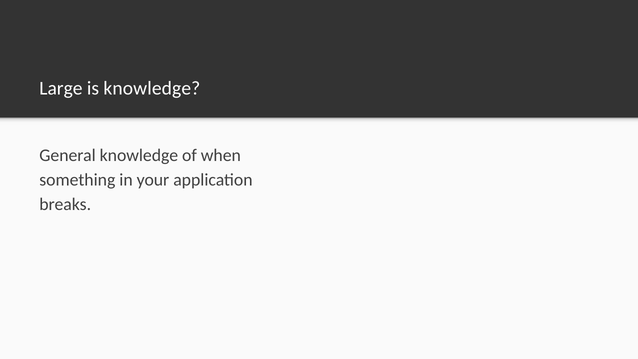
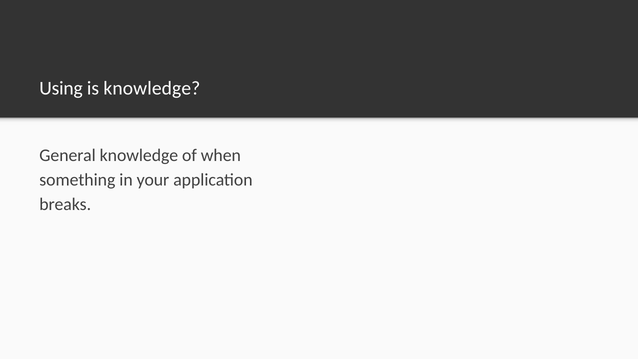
Large: Large -> Using (61, 88)
